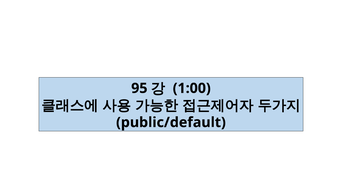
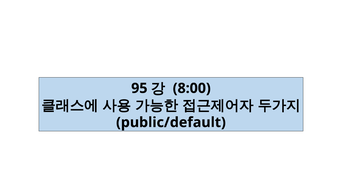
1:00: 1:00 -> 8:00 (192, 88)
